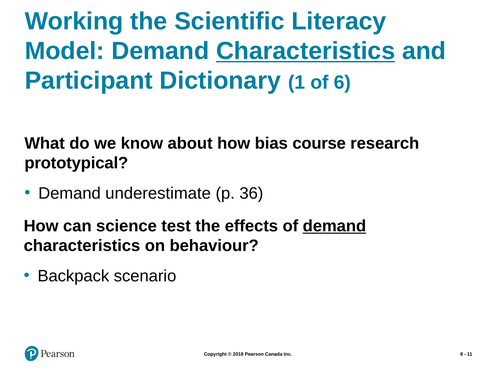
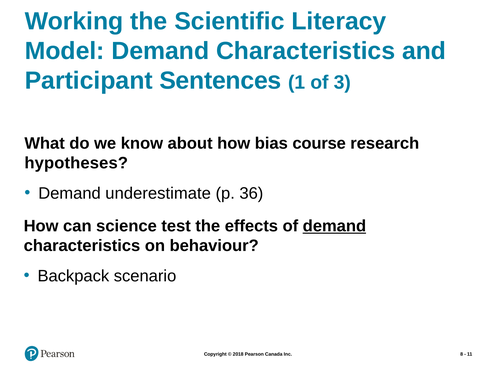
Characteristics underline: present -> none (306, 51)
Dictionary: Dictionary -> Sentences (220, 81)
6: 6 -> 3 (342, 83)
prototypical: prototypical -> hypotheses (76, 163)
